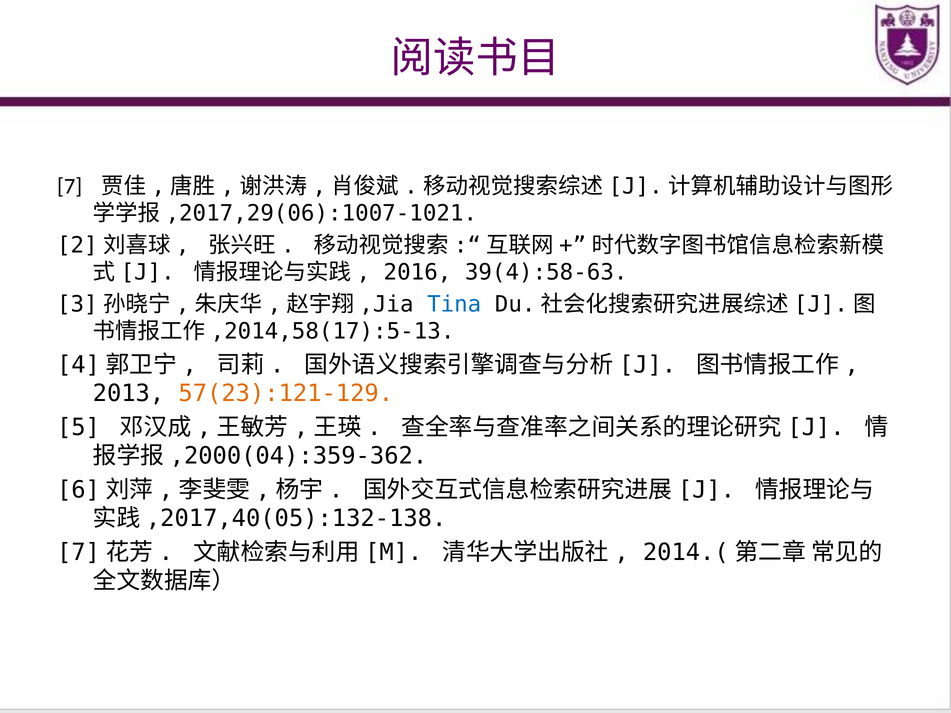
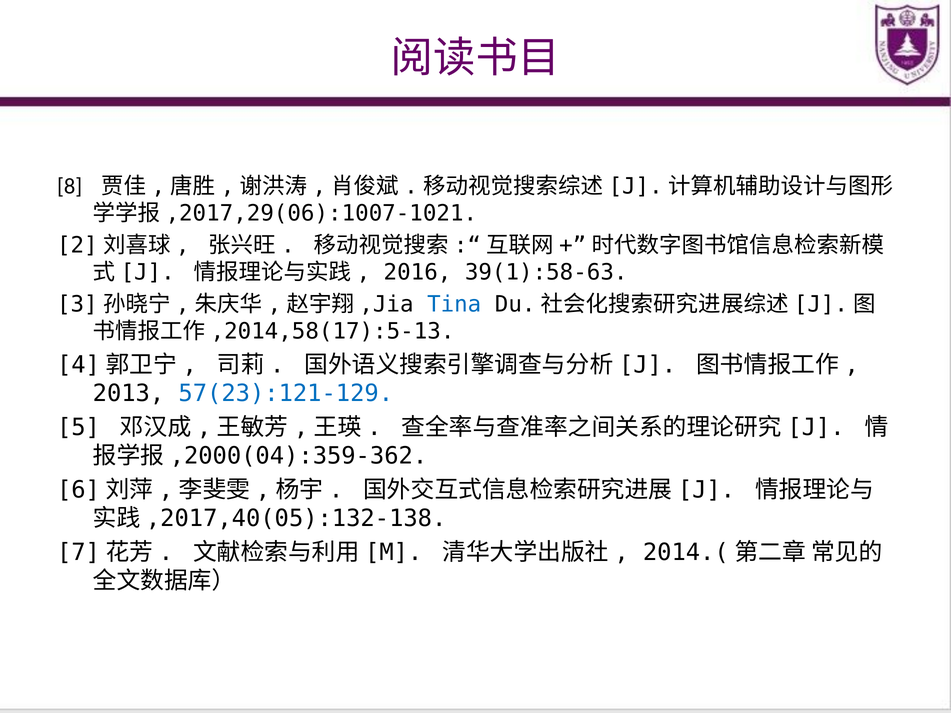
7: 7 -> 8 (70, 186)
39(4):58-63: 39(4):58-63 -> 39(1):58-63 (546, 272)
57(23):121-129 colour: orange -> blue (286, 393)
